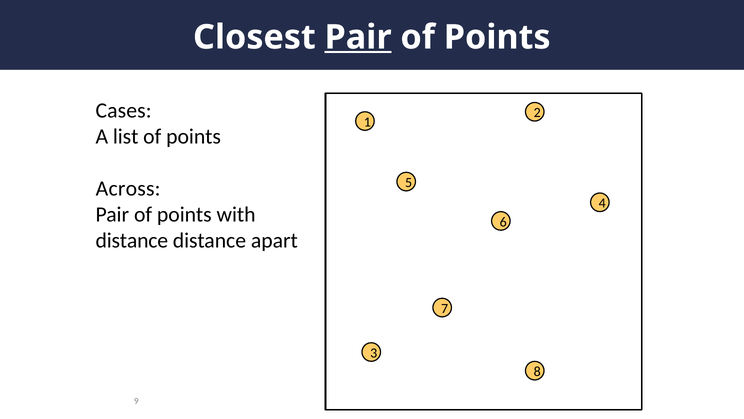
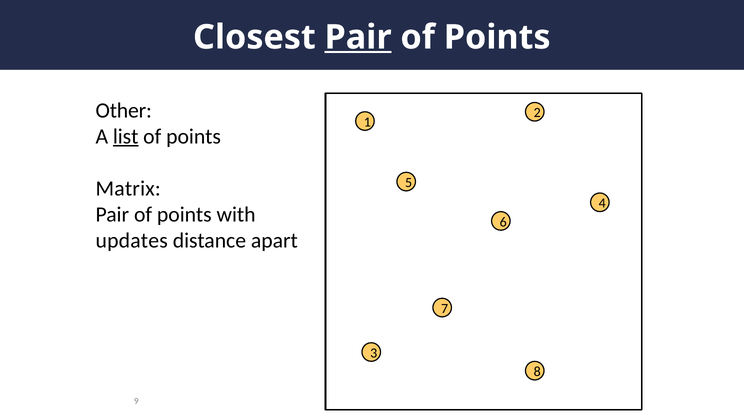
Cases: Cases -> Other (124, 110)
list underline: none -> present (126, 136)
Across: Across -> Matrix (128, 188)
distance: distance -> updates (132, 241)
